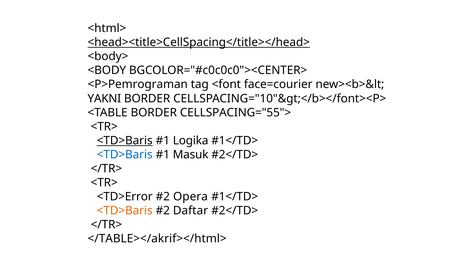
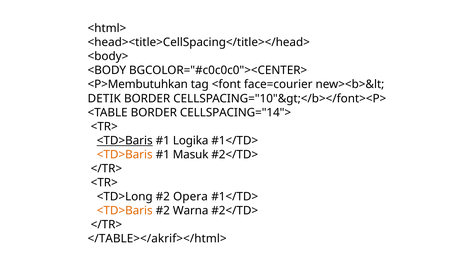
<head><title>CellSpacing</title></head> underline: present -> none (199, 42)
<P>Pemrograman: <P>Pemrograman -> <P>Membutuhkan (138, 84)
YAKNI: YAKNI -> DETIK (104, 98)
CELLSPACING="55">: CELLSPACING="55"> -> CELLSPACING="14"> (236, 112)
<TD>Baris colour: blue -> orange (125, 154)
<TD>Error: <TD>Error -> <TD>Long (125, 196)
Daftar: Daftar -> Warna (191, 210)
